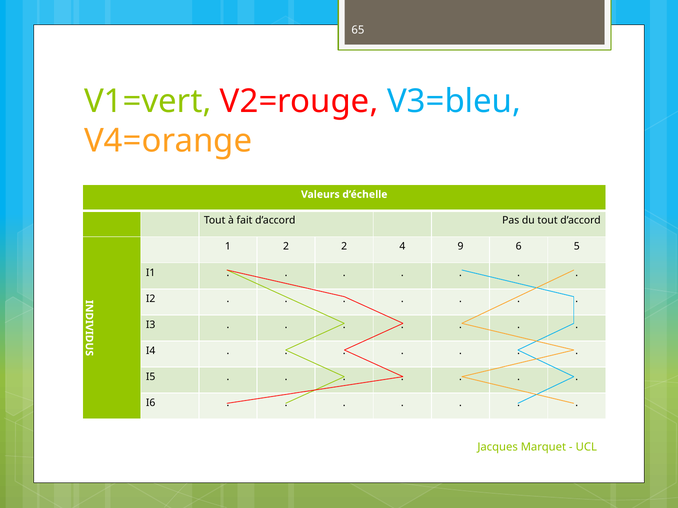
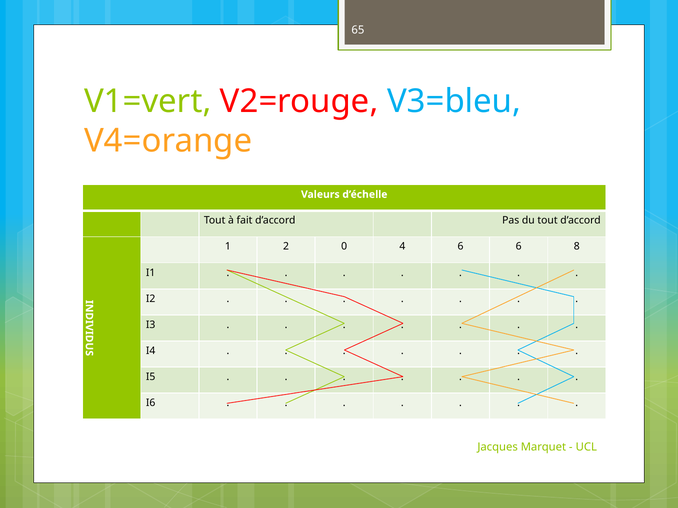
2 2: 2 -> 0 (344, 247)
4 9: 9 -> 6 (460, 247)
5: 5 -> 8 (577, 247)
